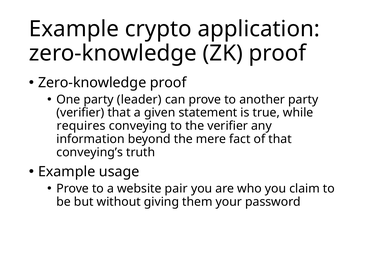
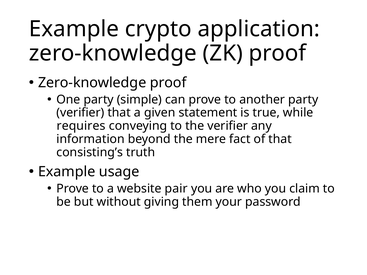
leader: leader -> simple (139, 100)
conveying’s: conveying’s -> consisting’s (90, 152)
